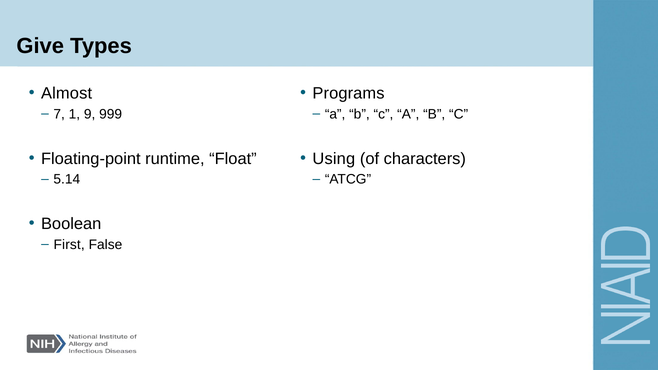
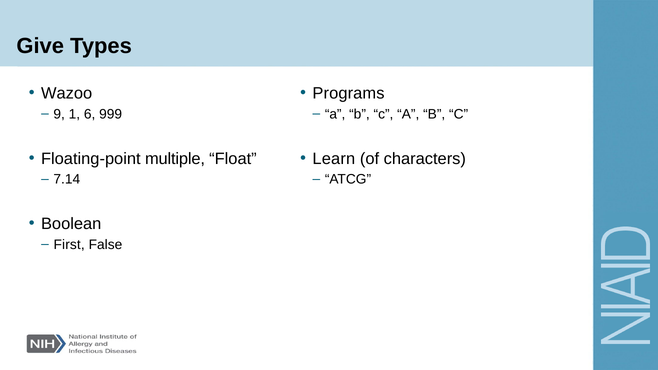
Almost: Almost -> Wazoo (67, 93)
7: 7 -> 9 (59, 114)
9: 9 -> 6 (90, 114)
runtime: runtime -> multiple (175, 159)
Using: Using -> Learn (334, 159)
5.14: 5.14 -> 7.14 (67, 179)
